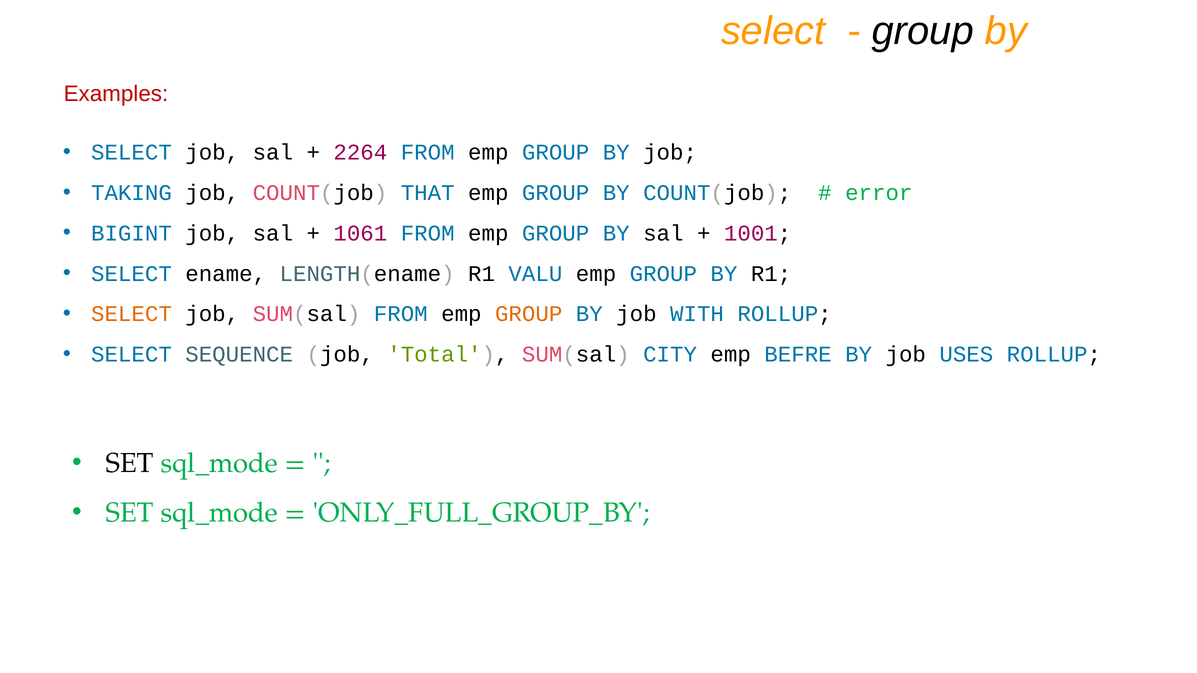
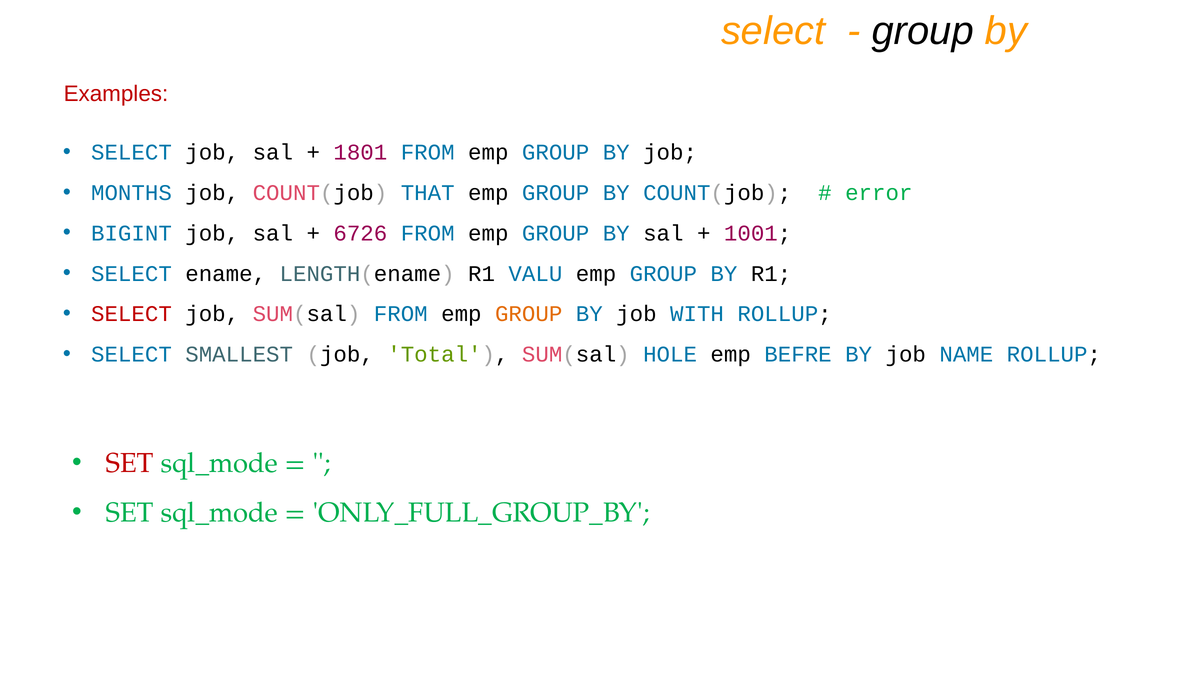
2264: 2264 -> 1801 (360, 153)
TAKING: TAKING -> MONTHS (131, 193)
1061: 1061 -> 6726 (360, 233)
SELECT colour: orange -> red (131, 314)
SEQUENCE: SEQUENCE -> SMALLEST (239, 355)
CITY: CITY -> HOLE (670, 355)
USES: USES -> NAME (966, 355)
SET colour: black -> red (130, 464)
